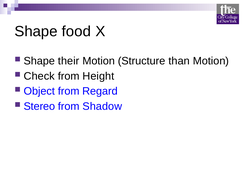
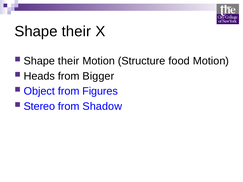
food: food -> their (76, 31)
than: than -> food (179, 61)
Check: Check -> Heads (39, 76)
Height: Height -> Bigger (98, 76)
Regard: Regard -> Figures (100, 91)
